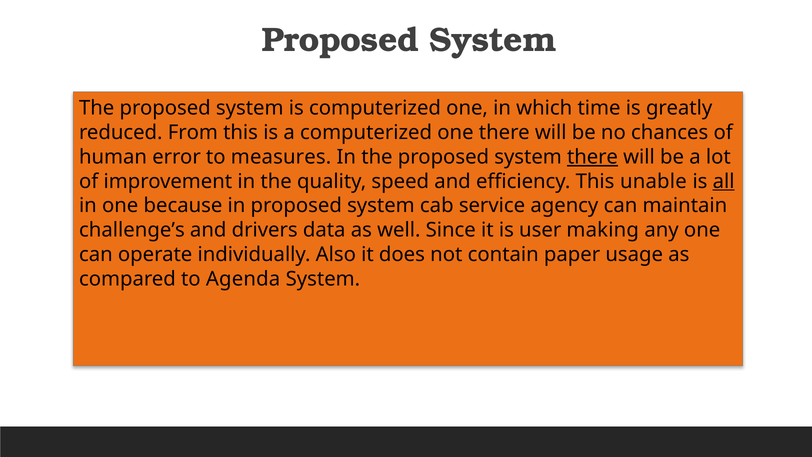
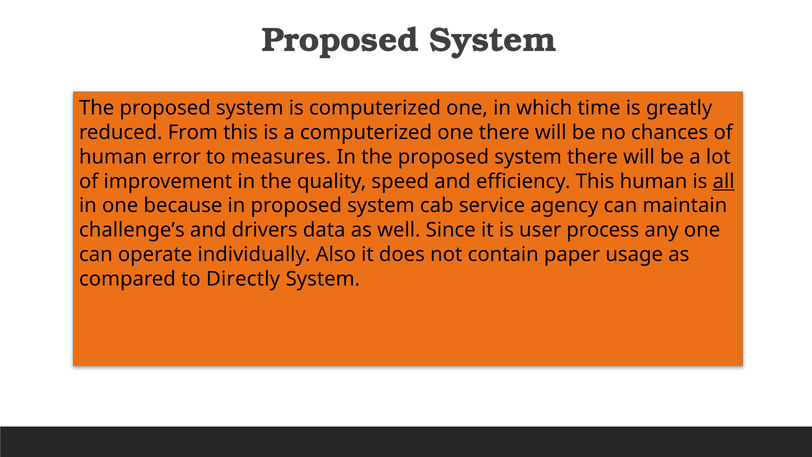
there underline: present -> none (593, 157)
This unable: unable -> human (654, 181)
making: making -> process (603, 230)
Agenda: Agenda -> Directly (243, 279)
